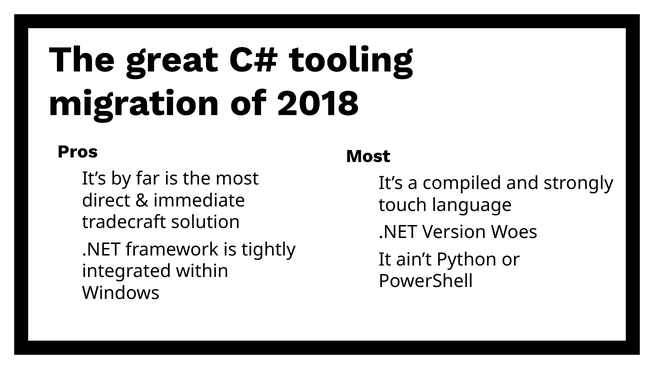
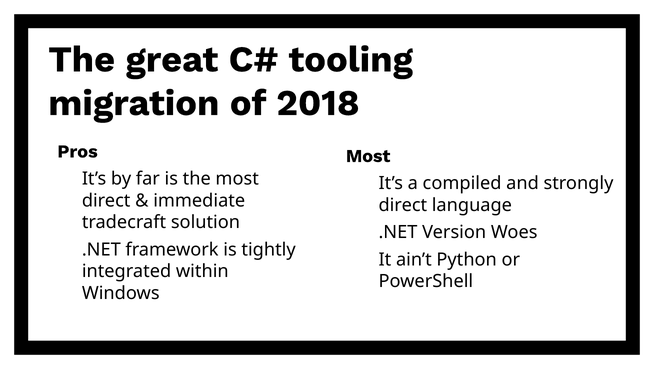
touch: touch -> direct (403, 205)
